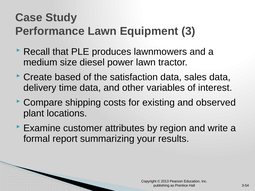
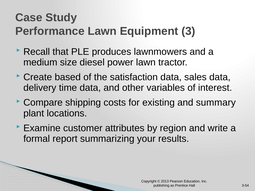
observed: observed -> summary (216, 103)
